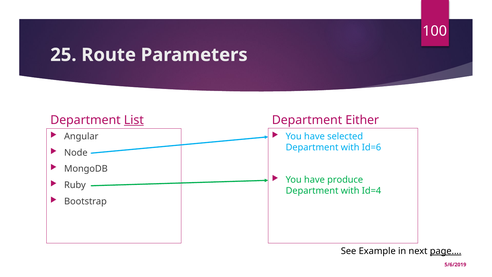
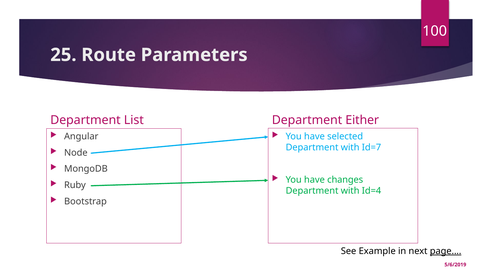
List underline: present -> none (134, 120)
Id=6: Id=6 -> Id=7 (372, 147)
produce: produce -> changes (345, 180)
